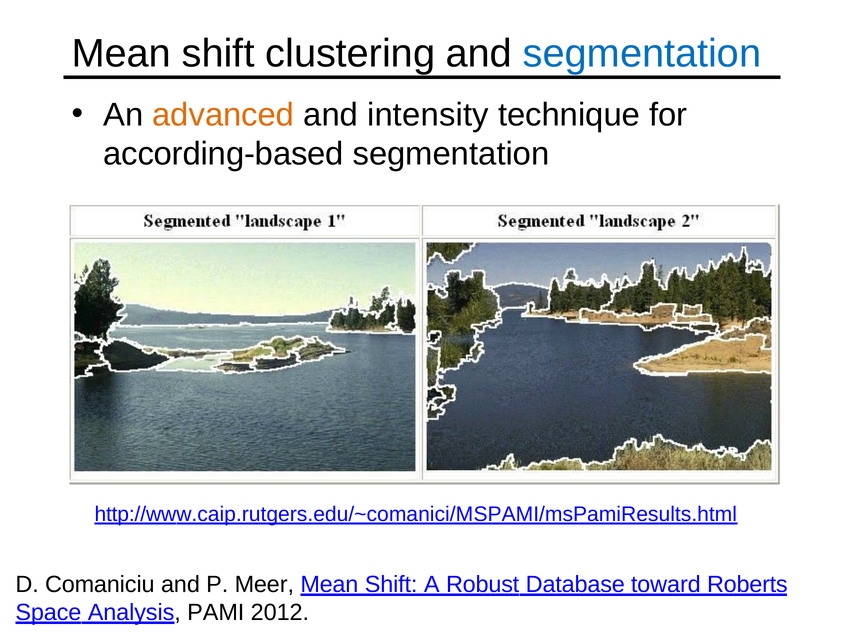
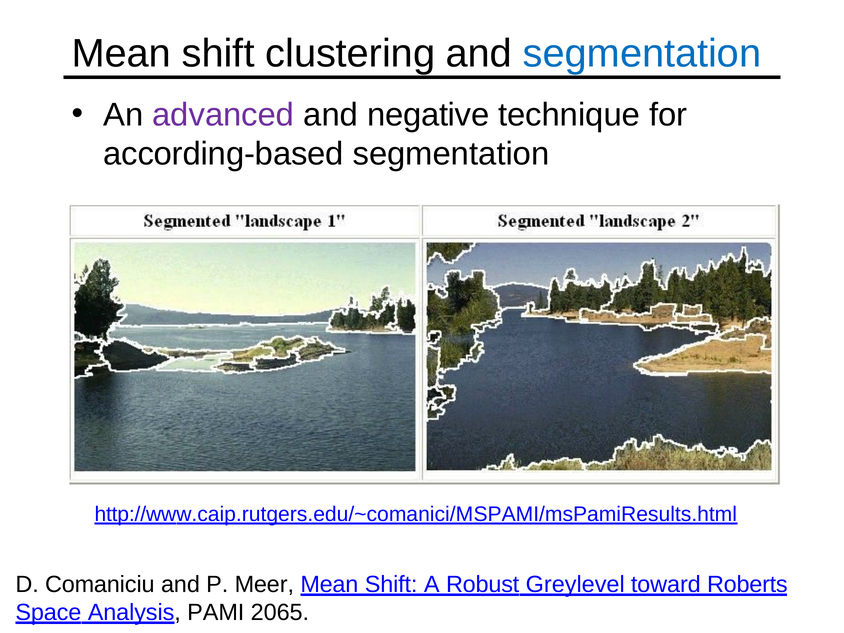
advanced colour: orange -> purple (223, 115)
intensity: intensity -> negative (428, 115)
Database: Database -> Greylevel (575, 584)
2012: 2012 -> 2065 (280, 612)
